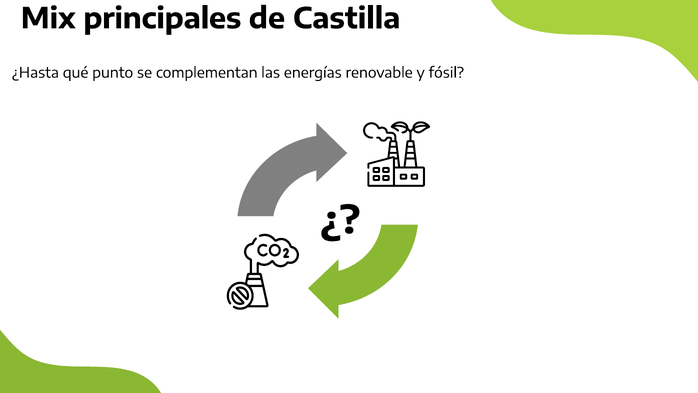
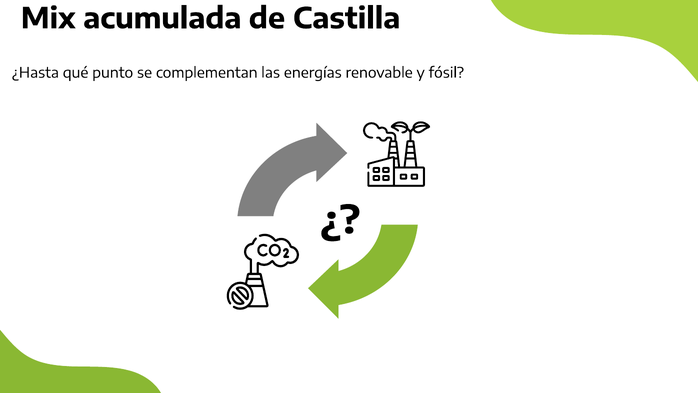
principales: principales -> acumulada (162, 19)
